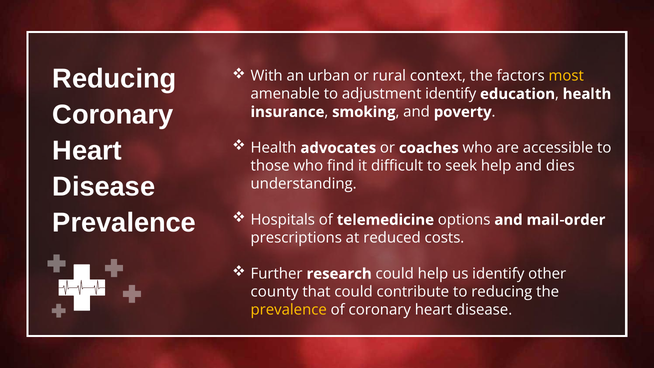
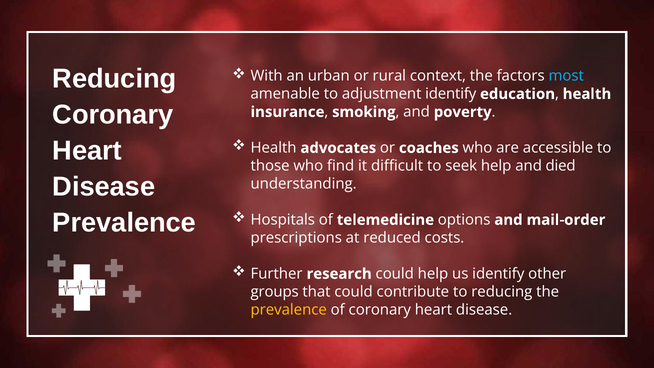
most colour: yellow -> light blue (566, 76)
dies: dies -> died (561, 166)
county: county -> groups (275, 292)
